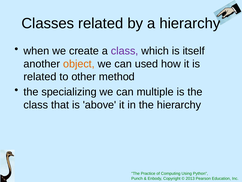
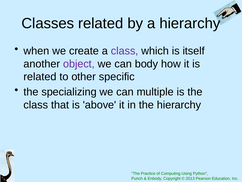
object colour: orange -> purple (79, 64)
used: used -> body (146, 64)
method: method -> specific (117, 77)
